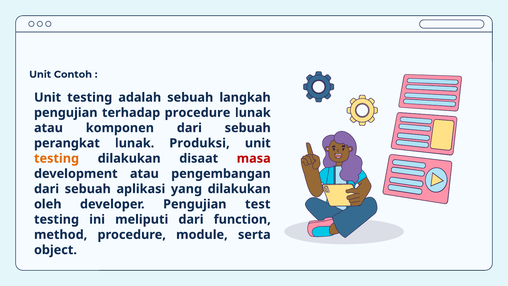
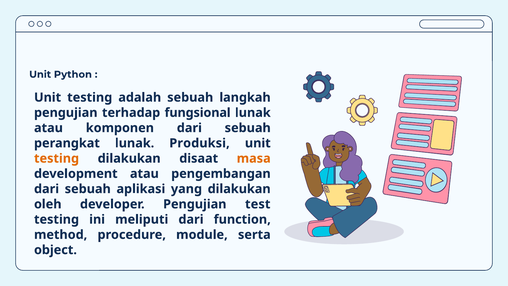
Contoh: Contoh -> Python (73, 74)
terhadap procedure: procedure -> fungsional (198, 113)
masa colour: red -> orange (254, 158)
